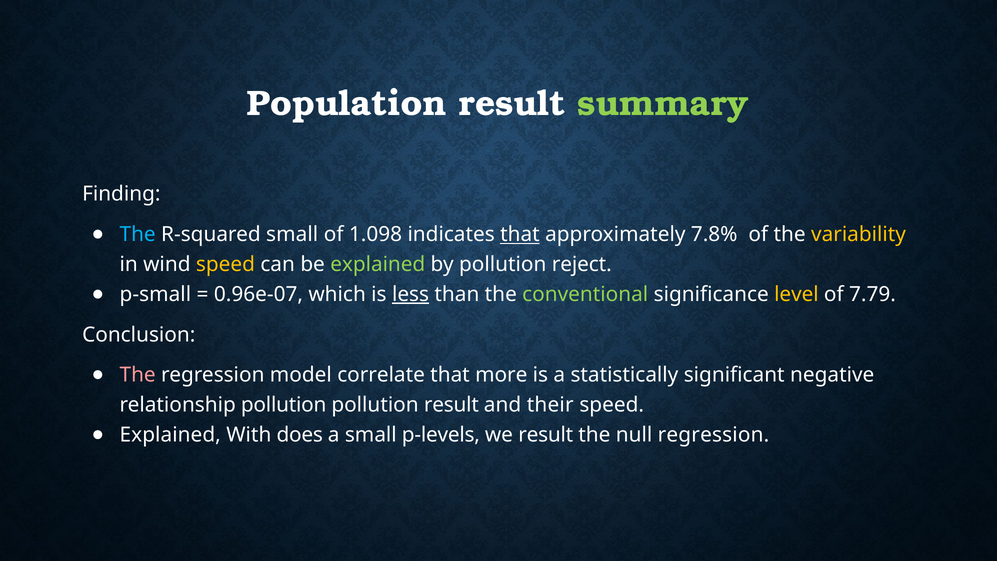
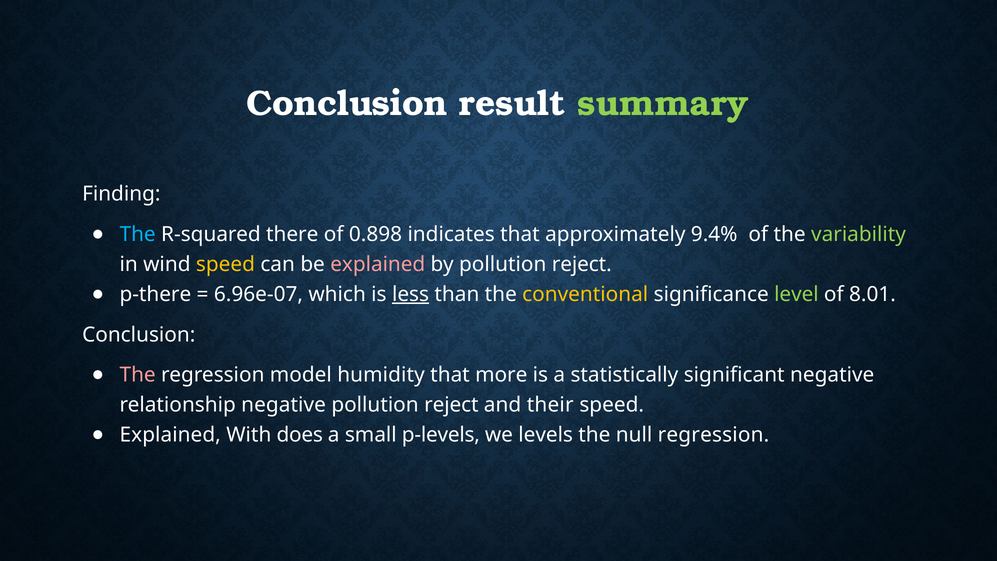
Population: Population -> Conclusion (347, 104)
R-squared small: small -> there (292, 234)
1.098: 1.098 -> 0.898 (376, 234)
that underline: present -> none (520, 234)
7.8%: 7.8% -> 9.4% (714, 234)
variability colour: yellow -> light green (858, 234)
explained colour: light green -> pink (378, 264)
p-small: p-small -> p-there (155, 294)
0.96e-07: 0.96e-07 -> 6.96e-07 (258, 294)
conventional colour: light green -> yellow (585, 294)
level colour: yellow -> light green (796, 294)
7.79: 7.79 -> 8.01 (873, 294)
correlate: correlate -> humidity (381, 375)
relationship pollution: pollution -> negative (284, 405)
result: result -> reject (451, 405)
we result: result -> levels (546, 435)
